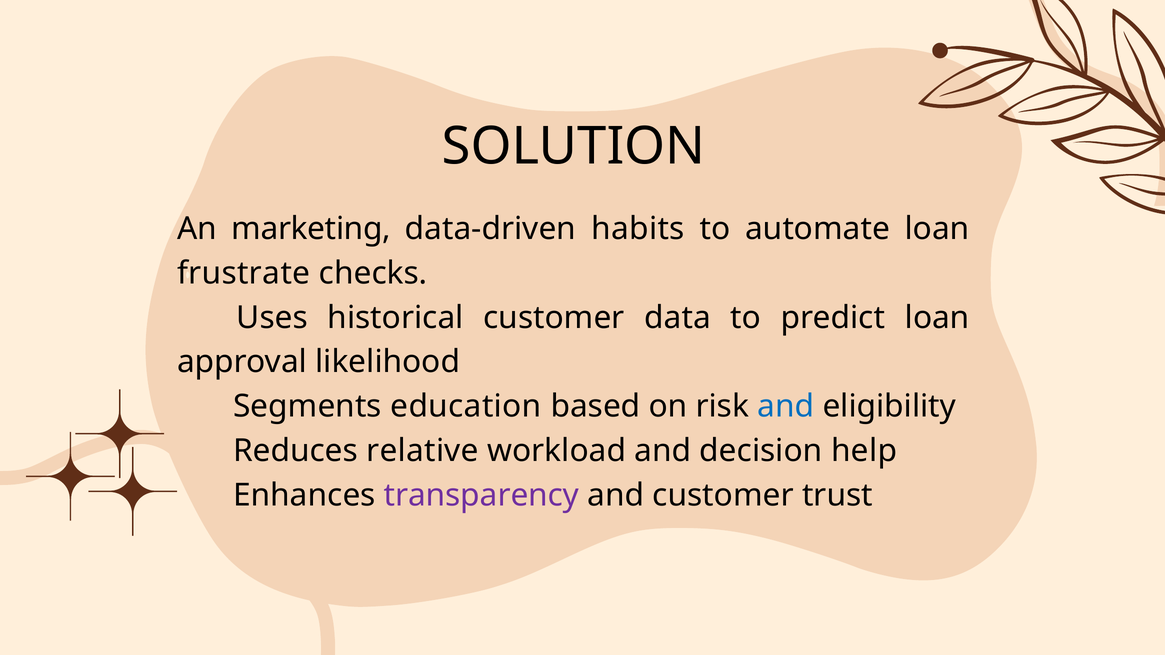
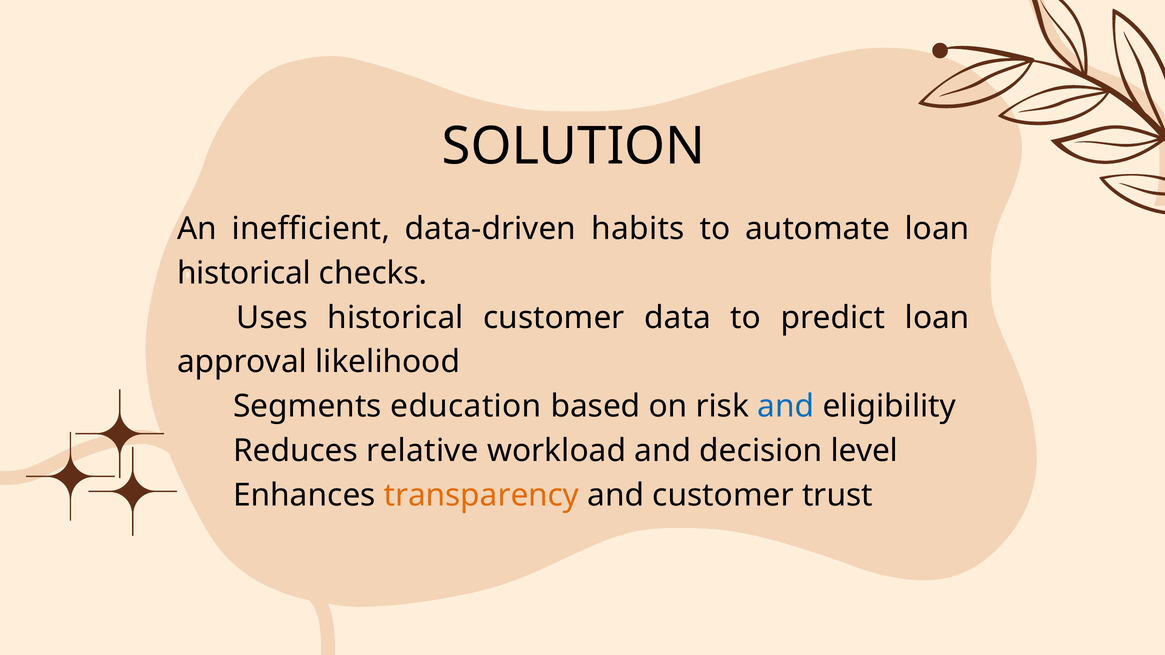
marketing: marketing -> inefficient (311, 229)
frustrate: frustrate -> historical (244, 273)
help: help -> level (864, 451)
transparency colour: purple -> orange (481, 495)
